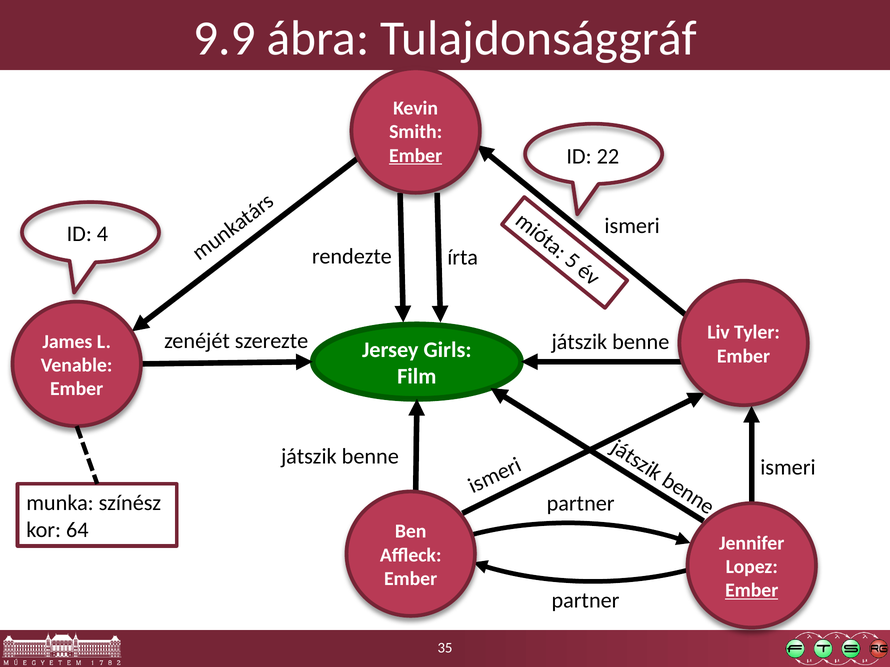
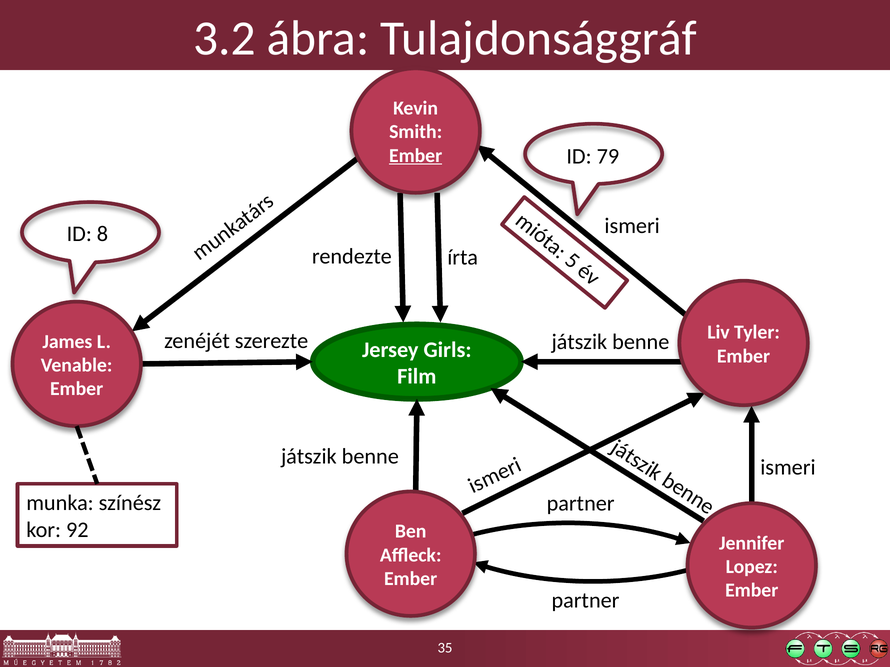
9.9: 9.9 -> 3.2 (224, 39)
22: 22 -> 79 (608, 157)
4: 4 -> 8 (102, 234)
64: 64 -> 92 (77, 530)
Ember underline: present -> none (752, 591)
